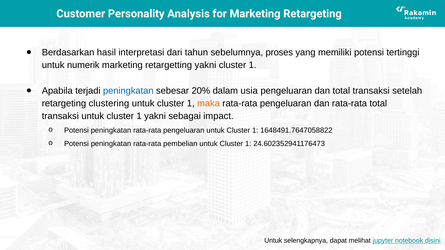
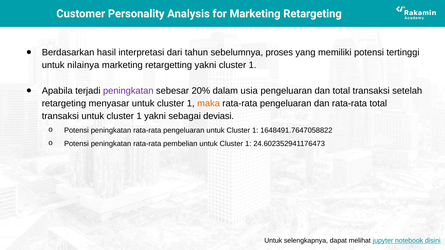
numerik: numerik -> nilainya (83, 65)
peningkatan colour: blue -> purple (128, 91)
clustering: clustering -> menyasar (109, 104)
impact: impact -> deviasi (219, 116)
